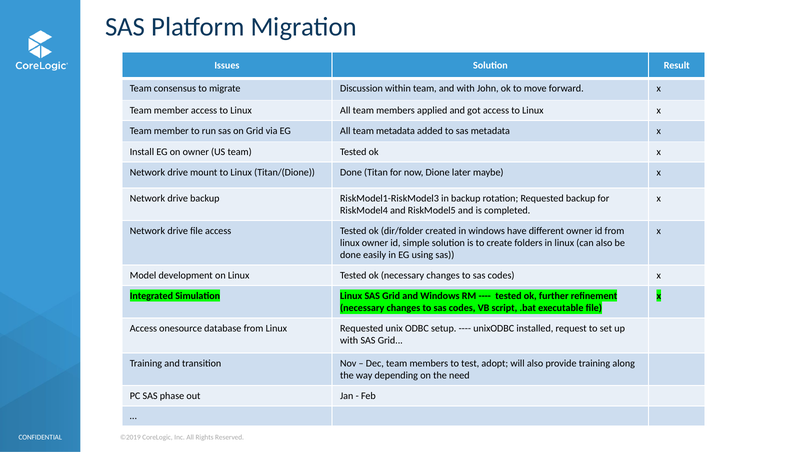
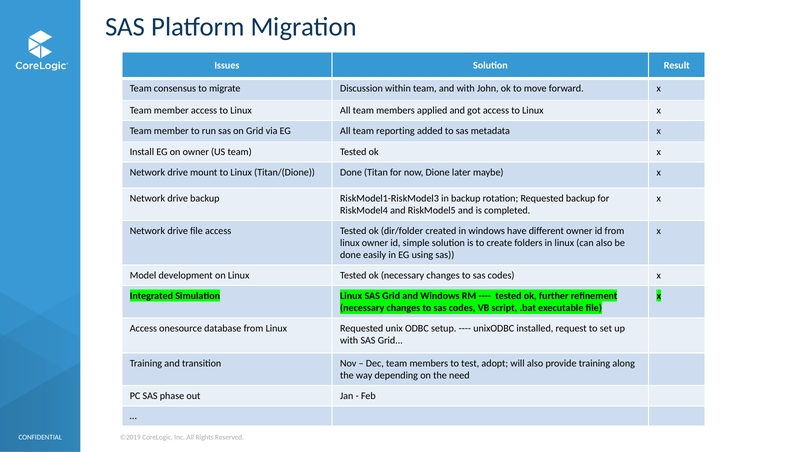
team metadata: metadata -> reporting (395, 131)
